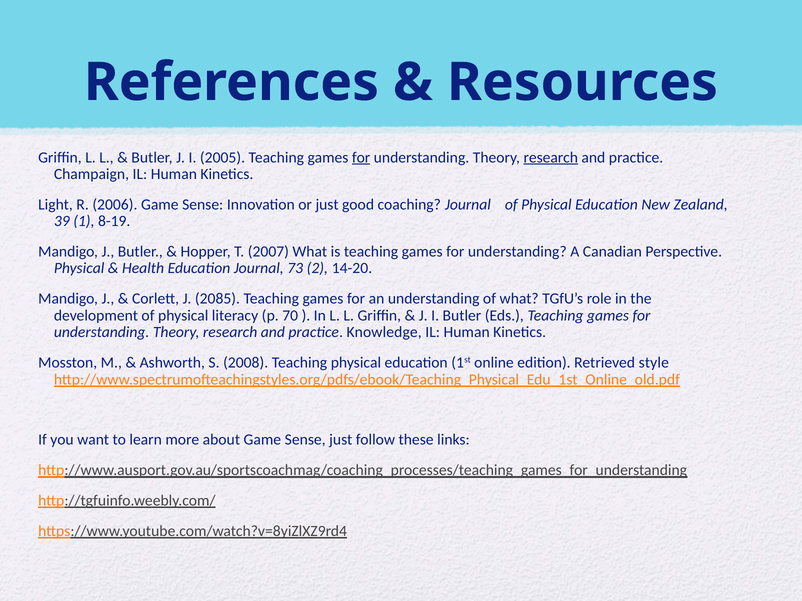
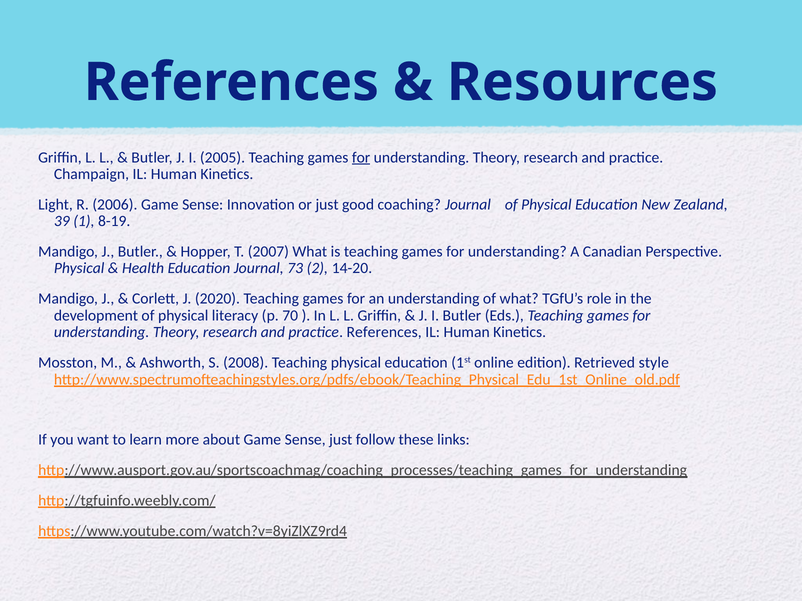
research underline: present -> none (551, 158)
2085: 2085 -> 2020 (217, 299)
practice Knowledge: Knowledge -> References (384, 332)
